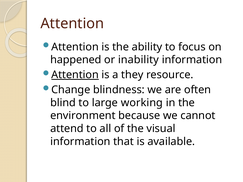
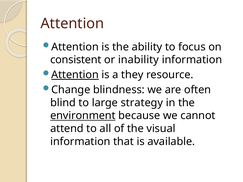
happened: happened -> consistent (76, 60)
working: working -> strategy (142, 103)
environment underline: none -> present (83, 116)
